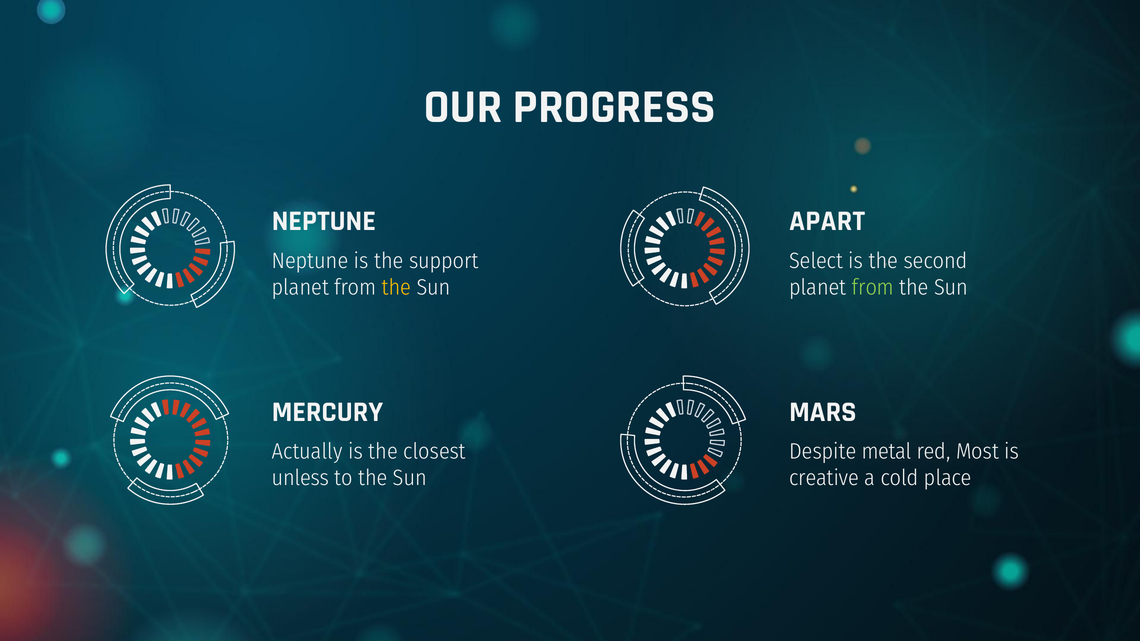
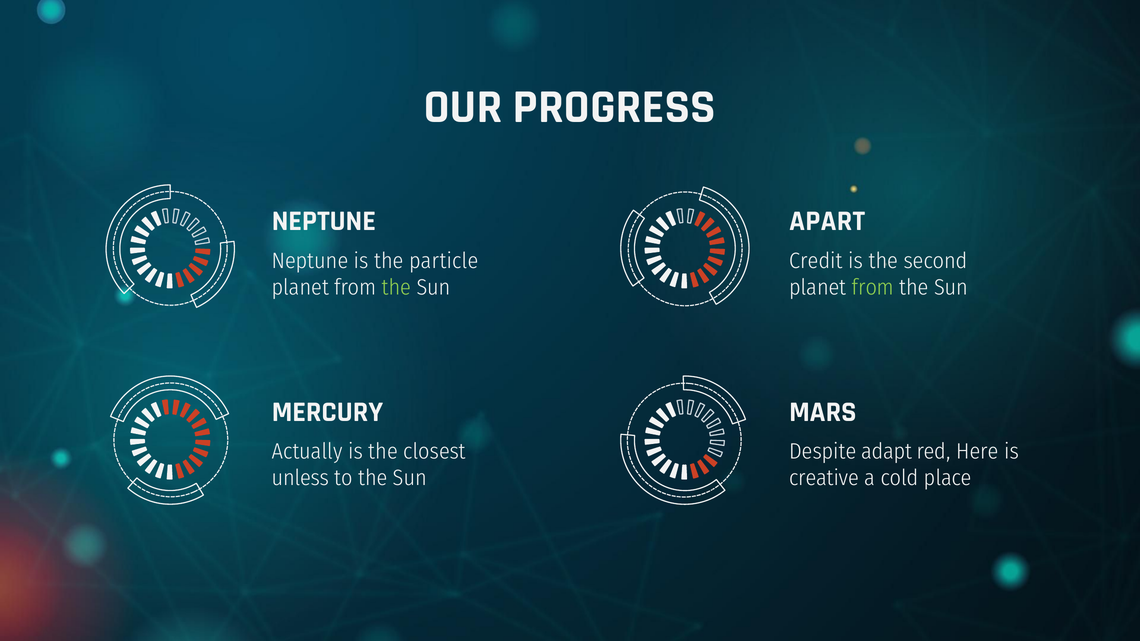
support: support -> particle (444, 261)
Select: Select -> Credit (816, 261)
the colour: yellow -> light green (396, 287)
metal: metal -> adapt (887, 452)
Most: Most -> Here (977, 452)
